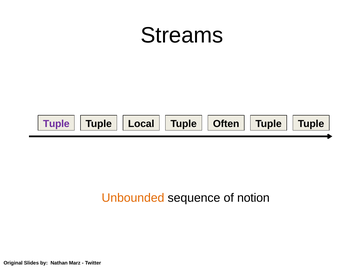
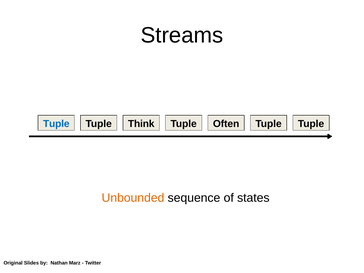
Tuple colour: purple -> blue (56, 124)
Local: Local -> Think (141, 124)
notion: notion -> states (253, 198)
